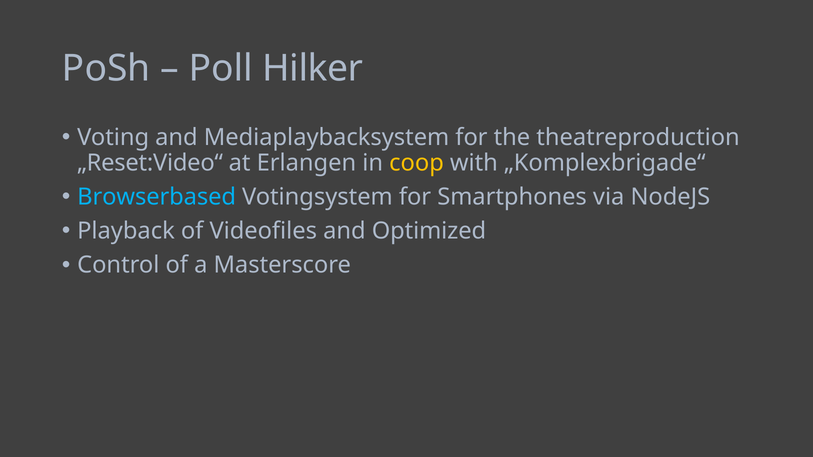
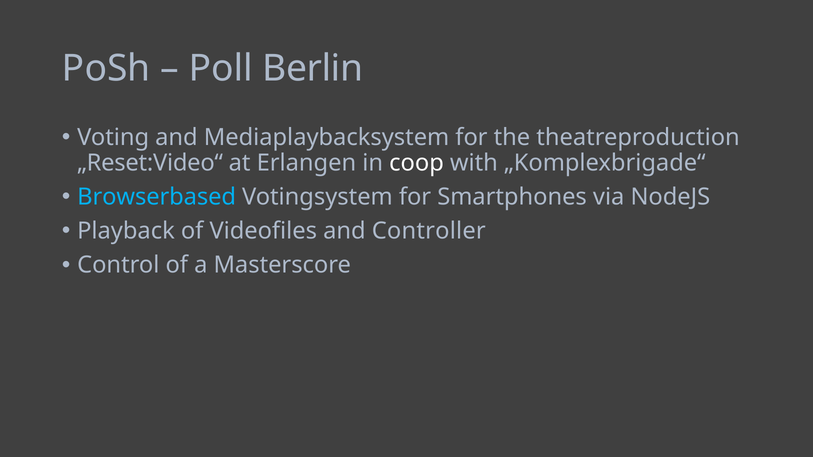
Hilker: Hilker -> Berlin (313, 68)
coop colour: yellow -> white (417, 163)
Optimized: Optimized -> Controller (429, 231)
